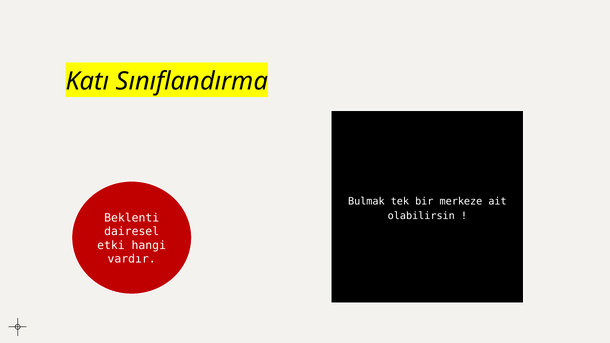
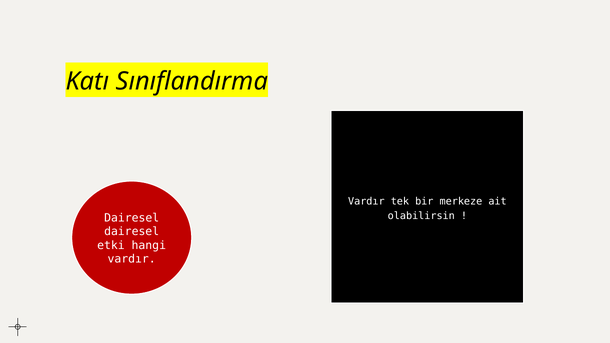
Bulmak: Bulmak -> Vardır (366, 201)
Beklenti: Beklenti -> Dairesel (132, 218)
